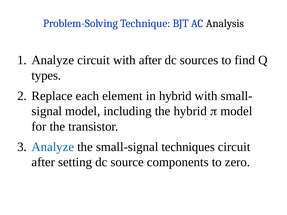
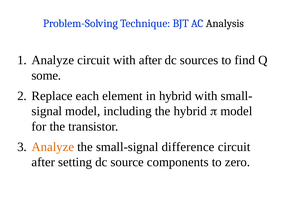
types: types -> some (46, 76)
Analyze colour: blue -> orange (53, 147)
techniques: techniques -> difference (188, 147)
